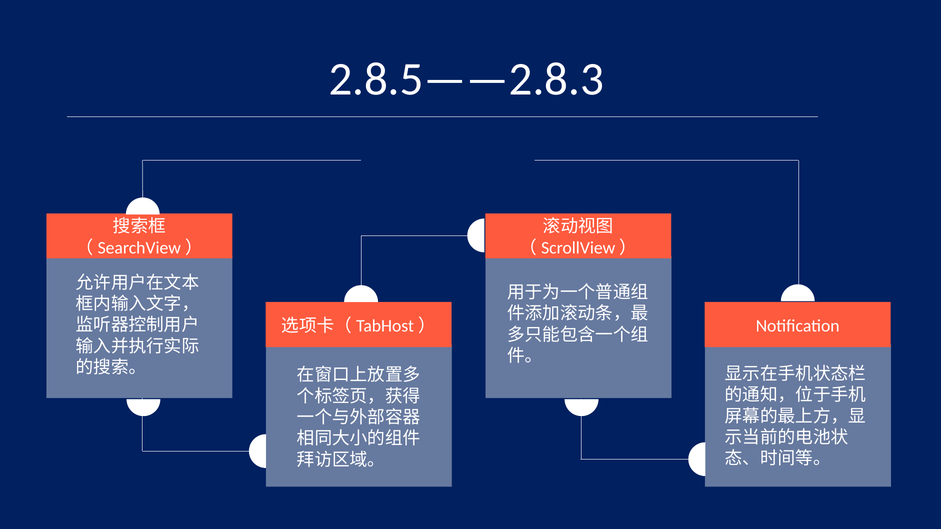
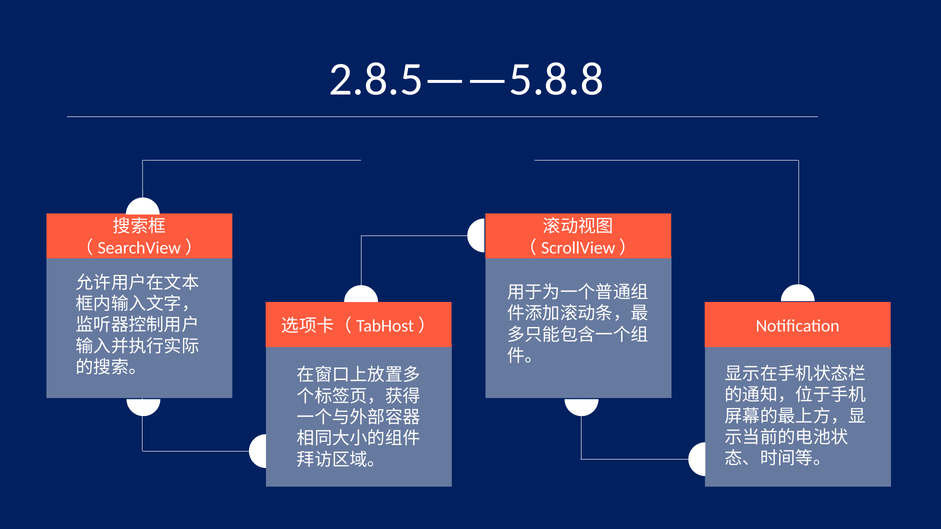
2.8.5——2.8.3: 2.8.5——2.8.3 -> 2.8.5——5.8.8 (466, 79)
